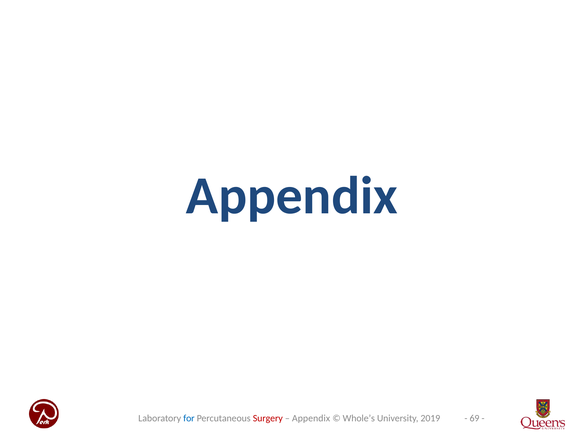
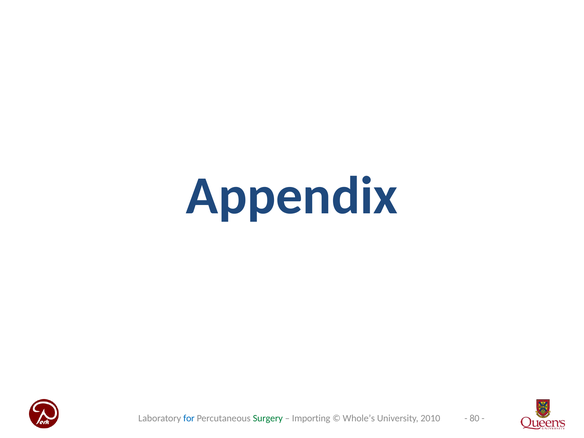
69: 69 -> 80 (475, 418)
Surgery colour: red -> green (268, 418)
Appendix: Appendix -> Importing (311, 418)
2019: 2019 -> 2010 (430, 418)
